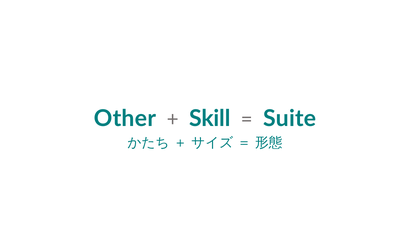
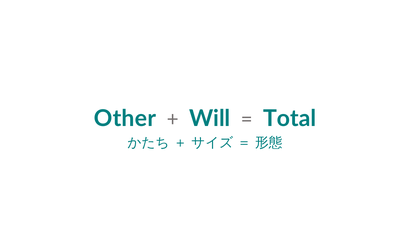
Skill: Skill -> Will (210, 118)
Suite: Suite -> Total (290, 118)
